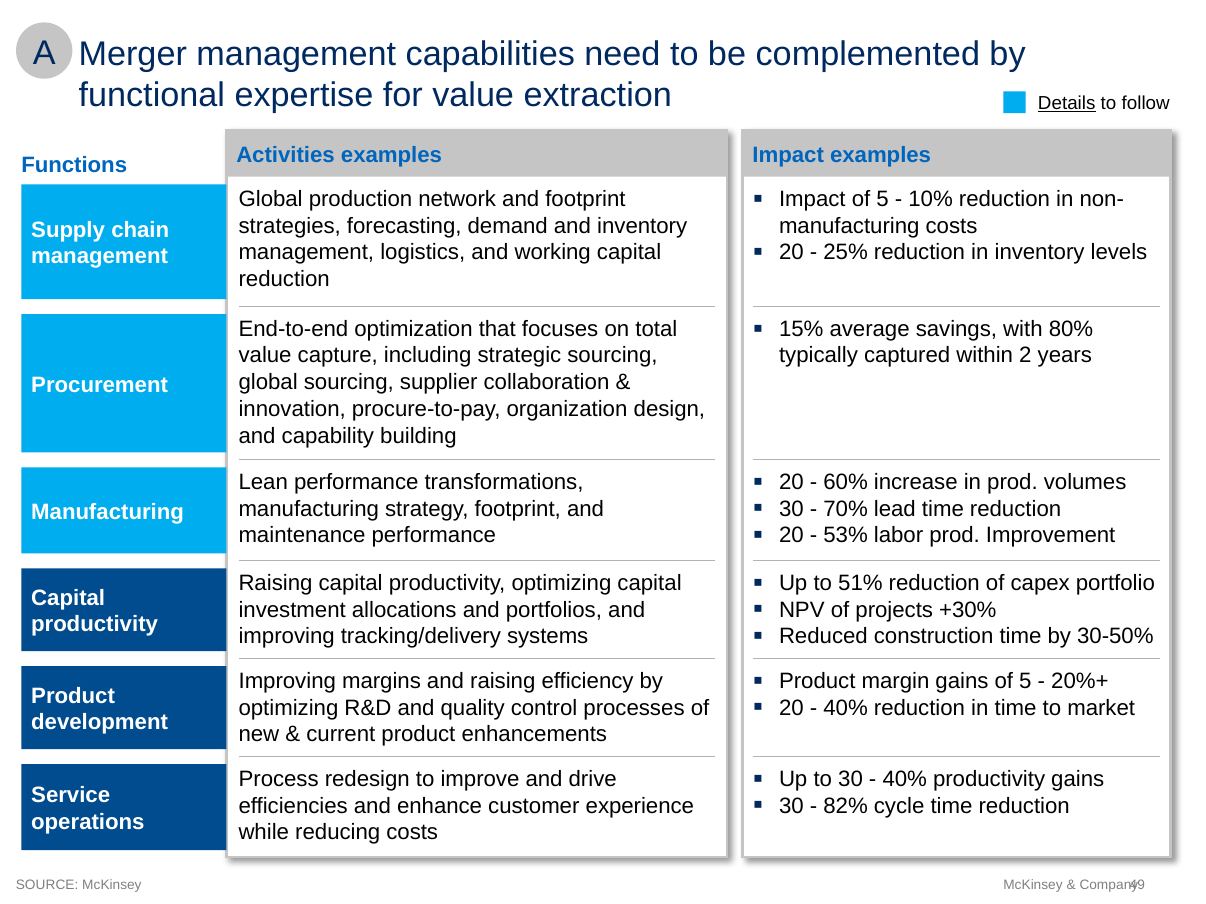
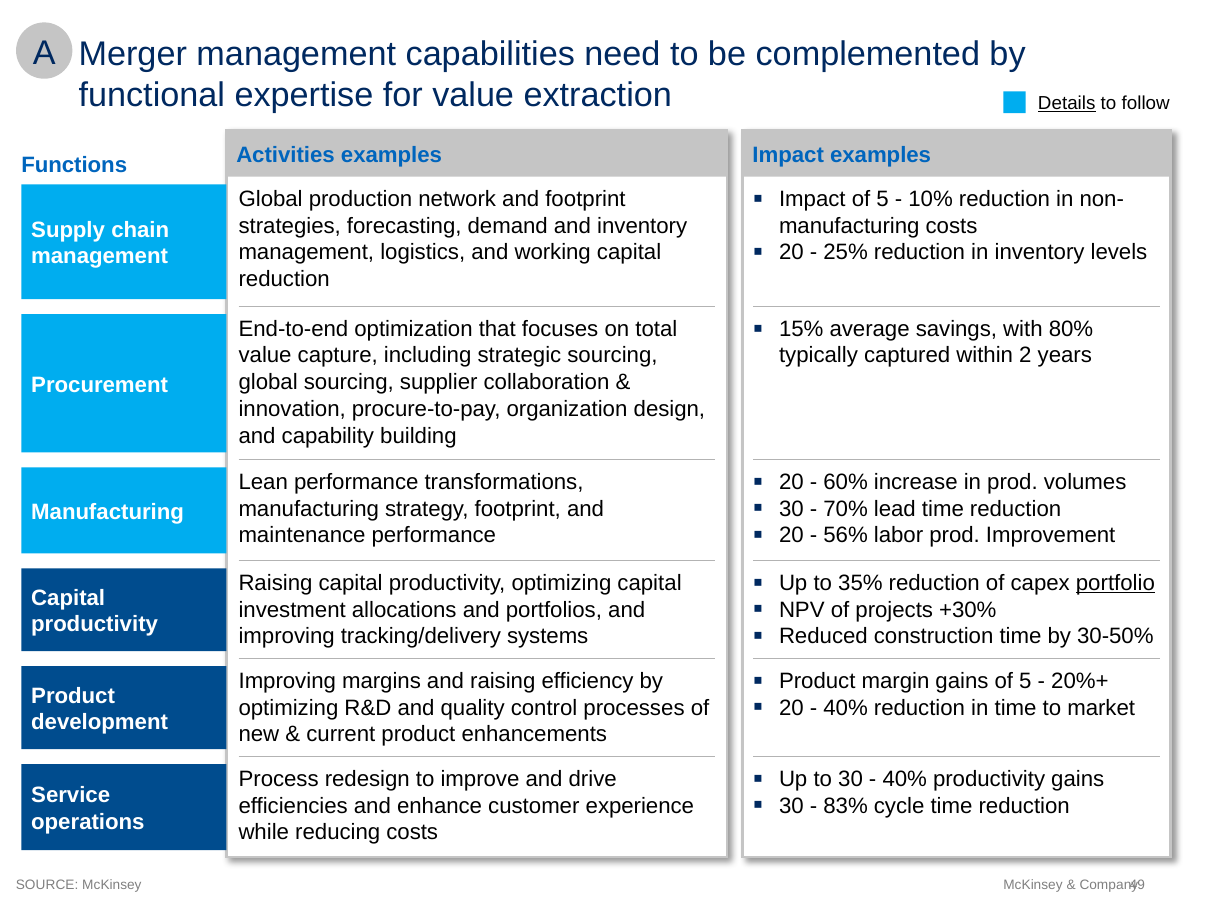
53%: 53% -> 56% (846, 536)
51%: 51% -> 35% (860, 584)
portfolio underline: none -> present (1115, 584)
82%: 82% -> 83% (846, 806)
